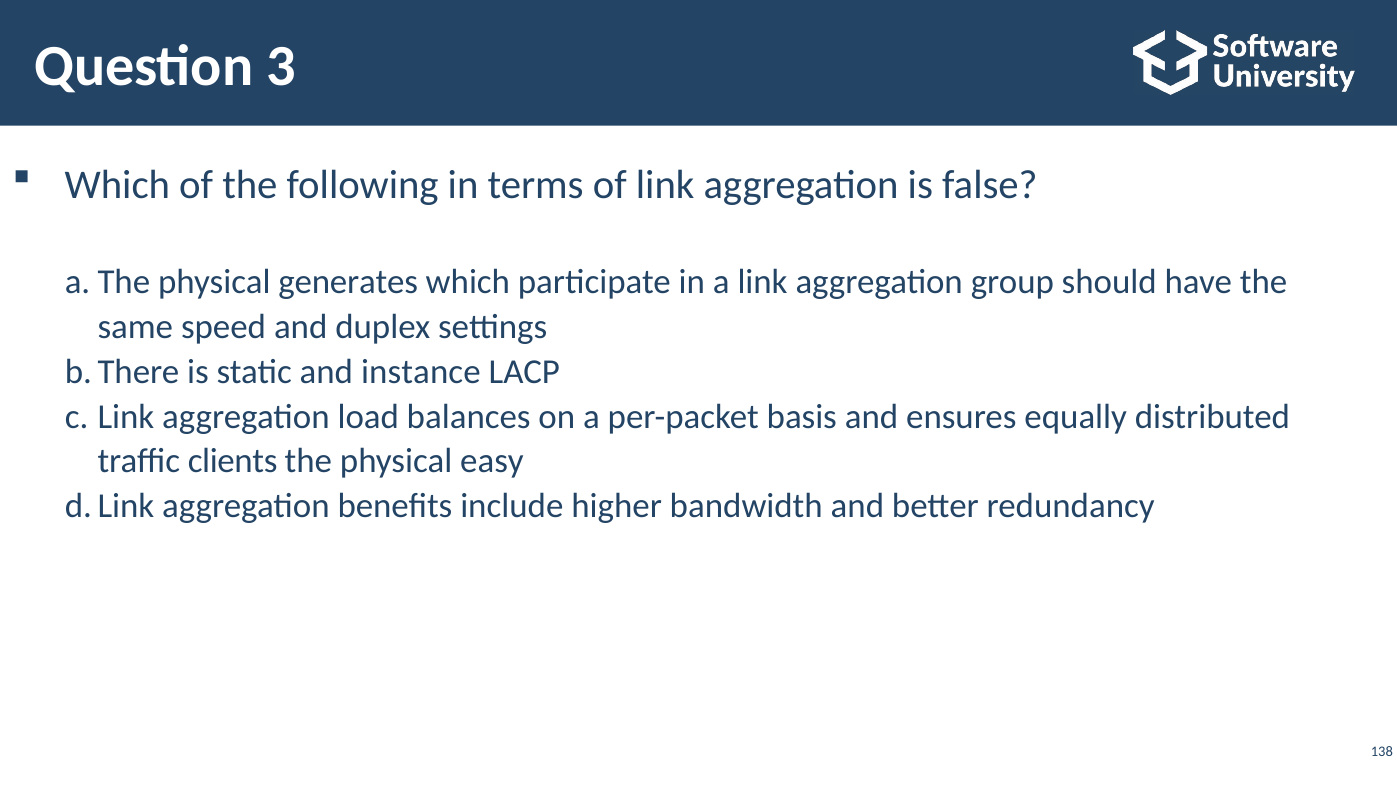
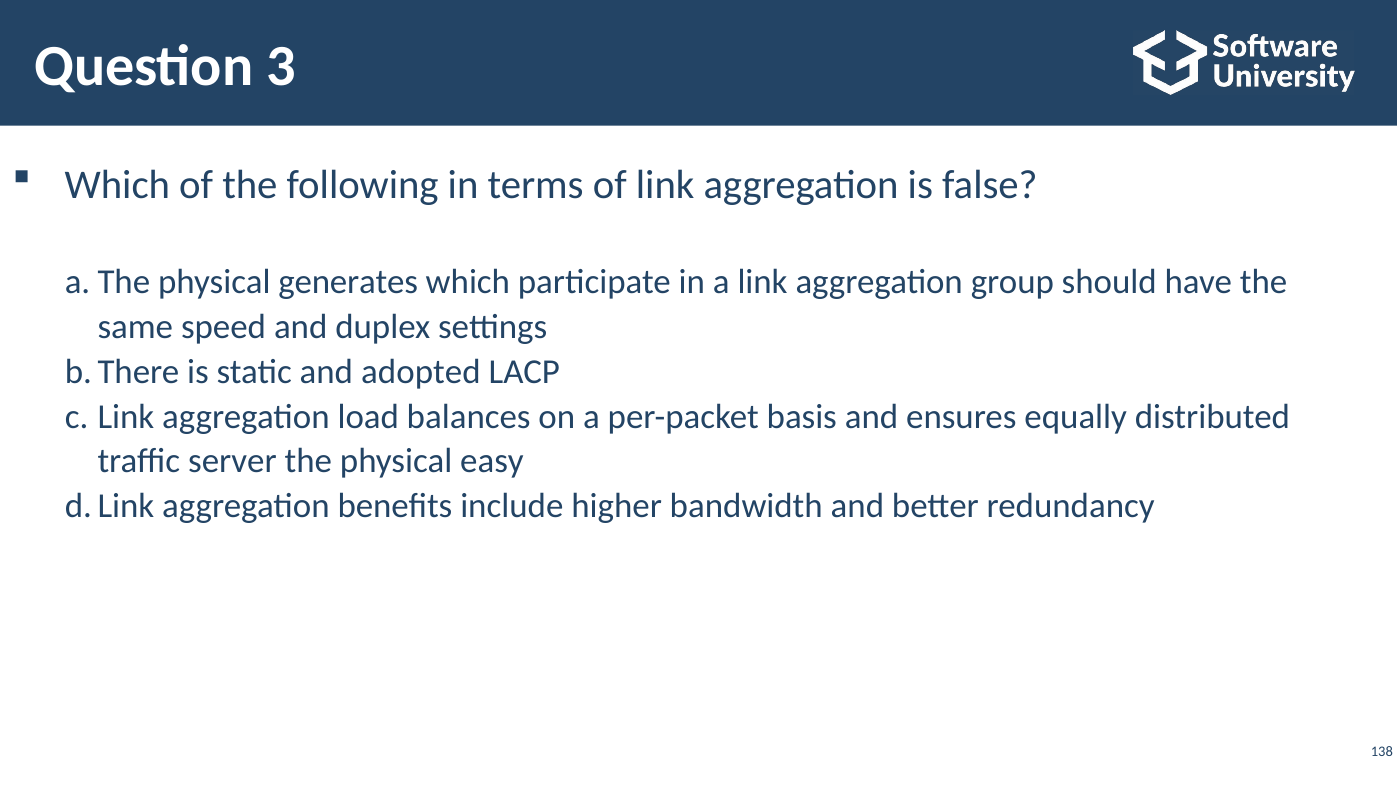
instance: instance -> adopted (421, 372)
clients: clients -> server (232, 461)
